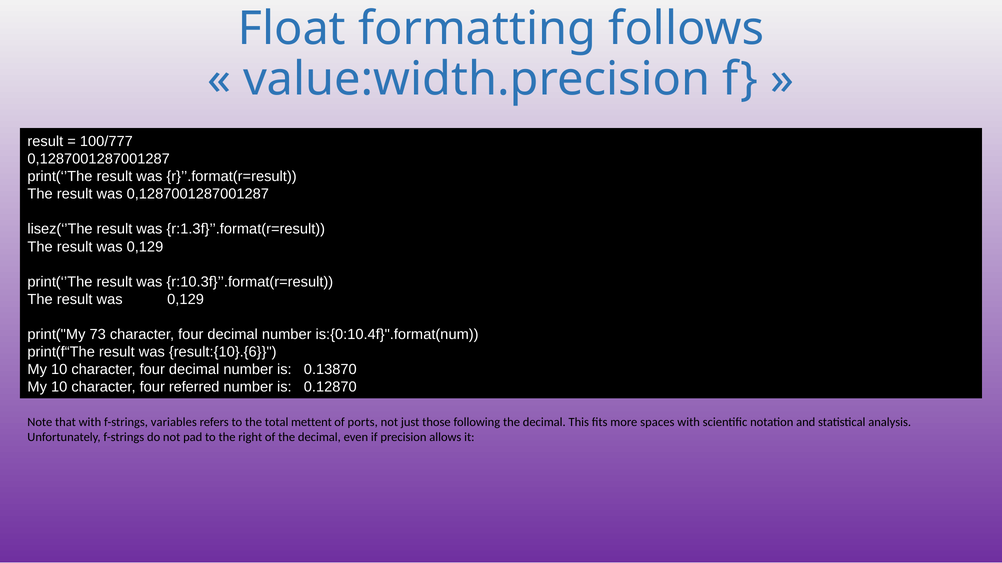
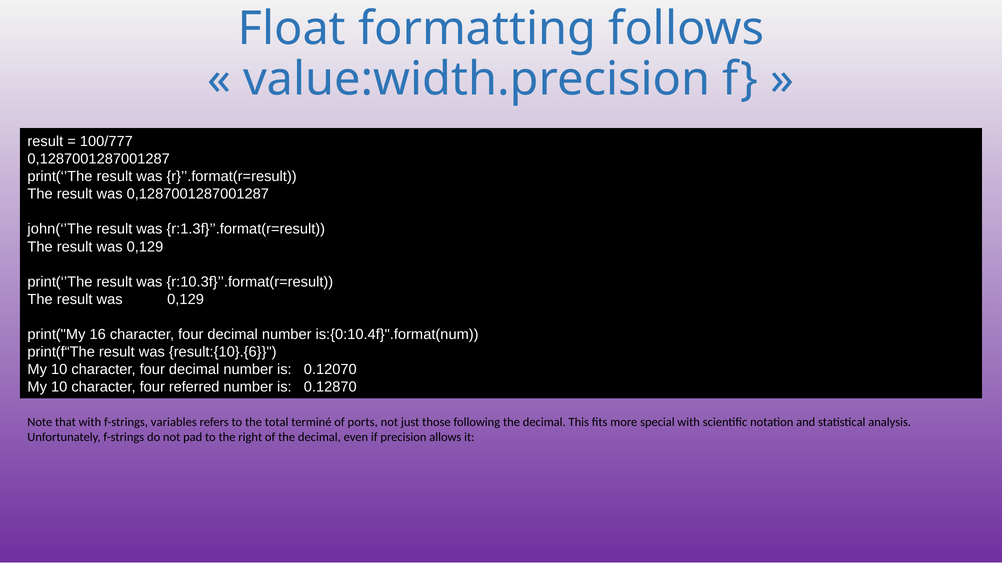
lisez(‘’The: lisez(‘’The -> john(‘’The (60, 229)
73: 73 -> 16 (98, 335)
0.13870: 0.13870 -> 0.12070 (330, 370)
mettent: mettent -> terminé (311, 423)
spaces: spaces -> special (657, 423)
